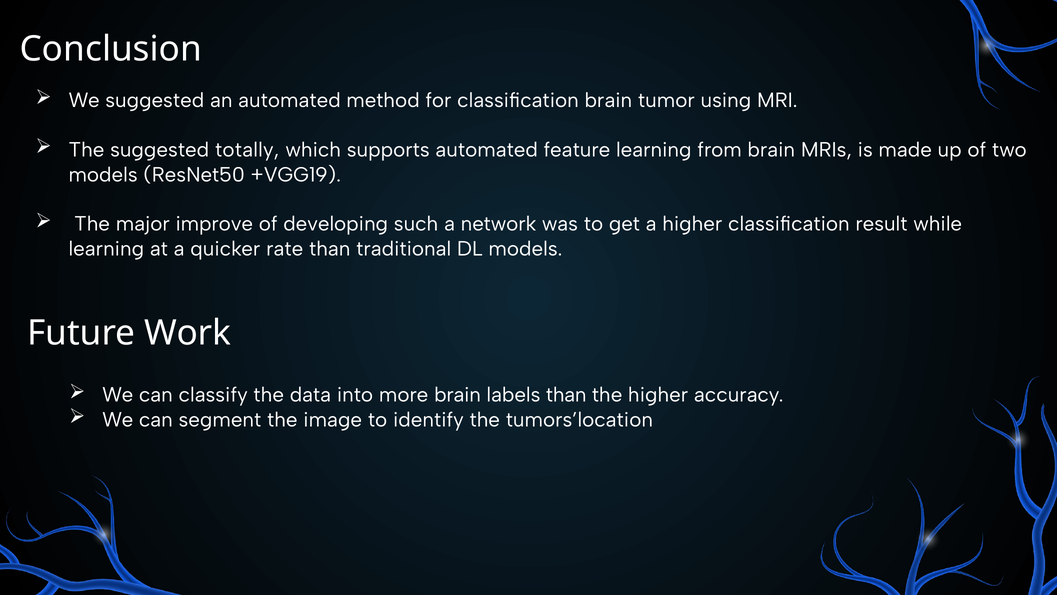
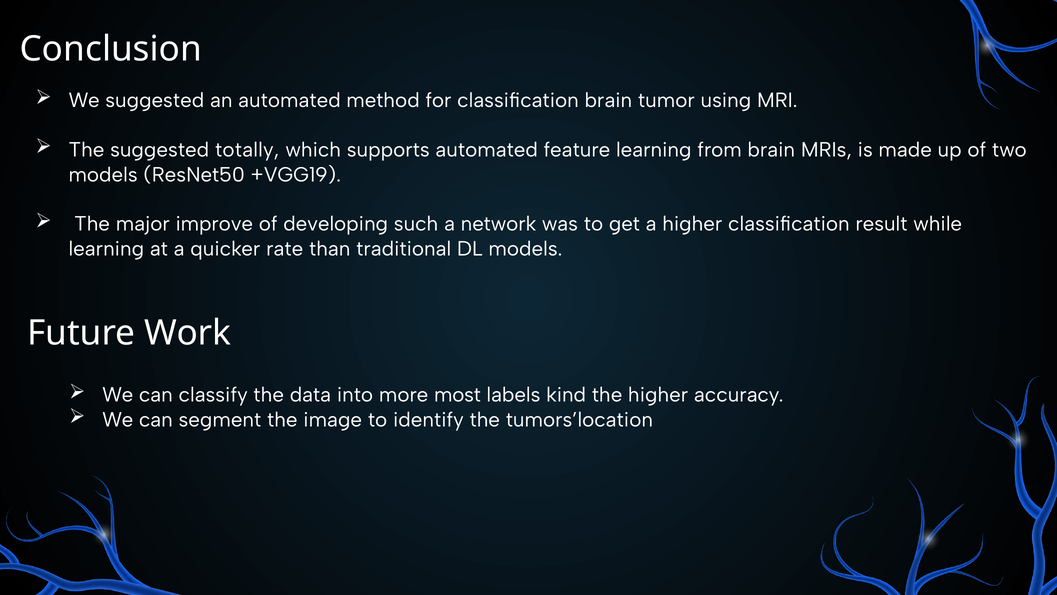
more brain: brain -> most (458, 395)
labels than: than -> kind (566, 395)
